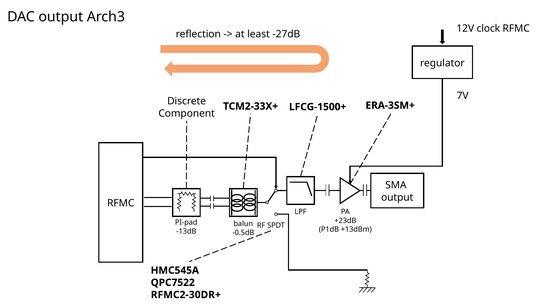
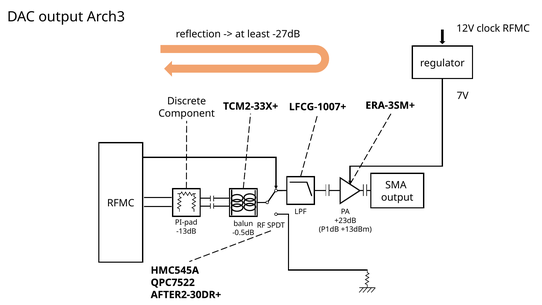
LFCG-1500+: LFCG-1500+ -> LFCG-1007+ (318, 107)
RFMC2-30DR+: RFMC2-30DR+ -> AFTER2-30DR+ (186, 295)
